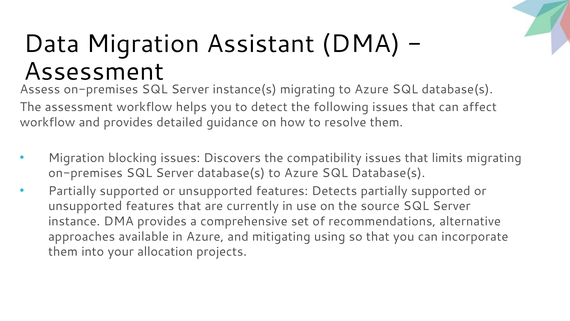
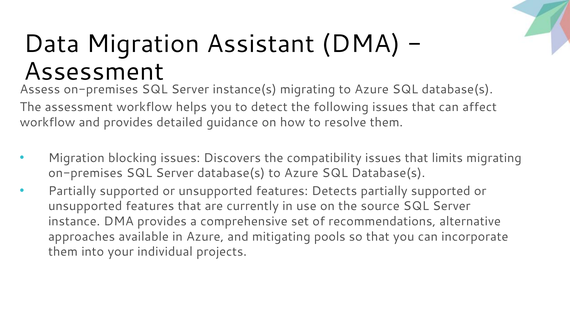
using: using -> pools (330, 236)
allocation: allocation -> individual (165, 252)
